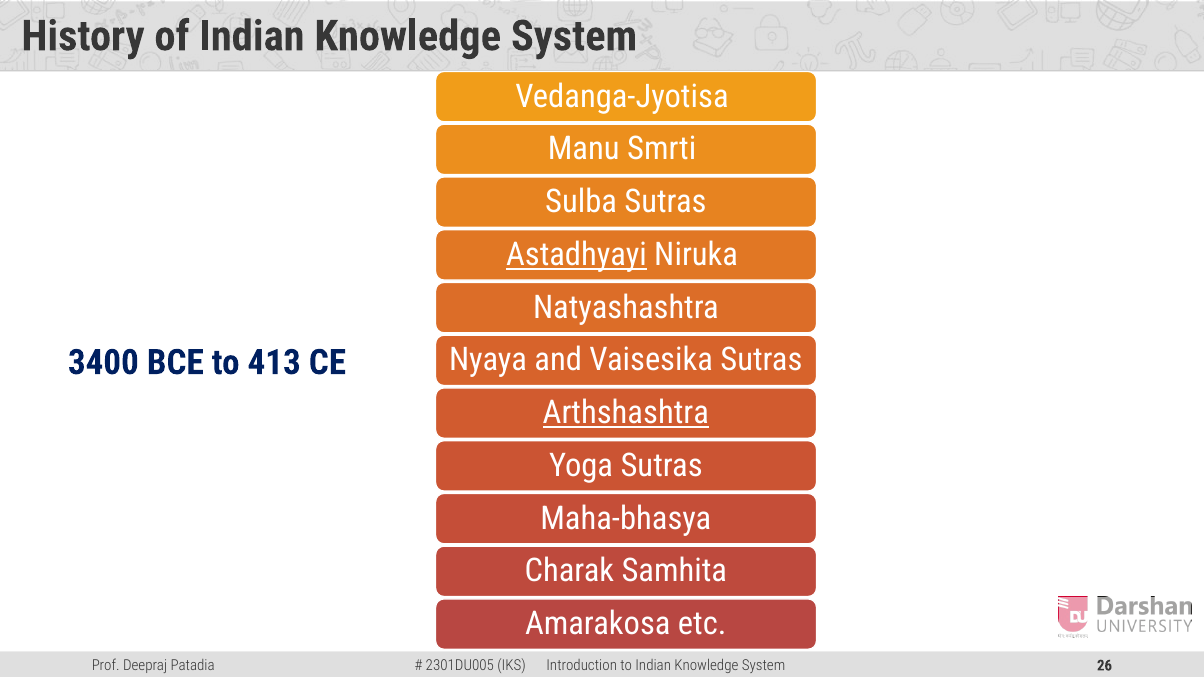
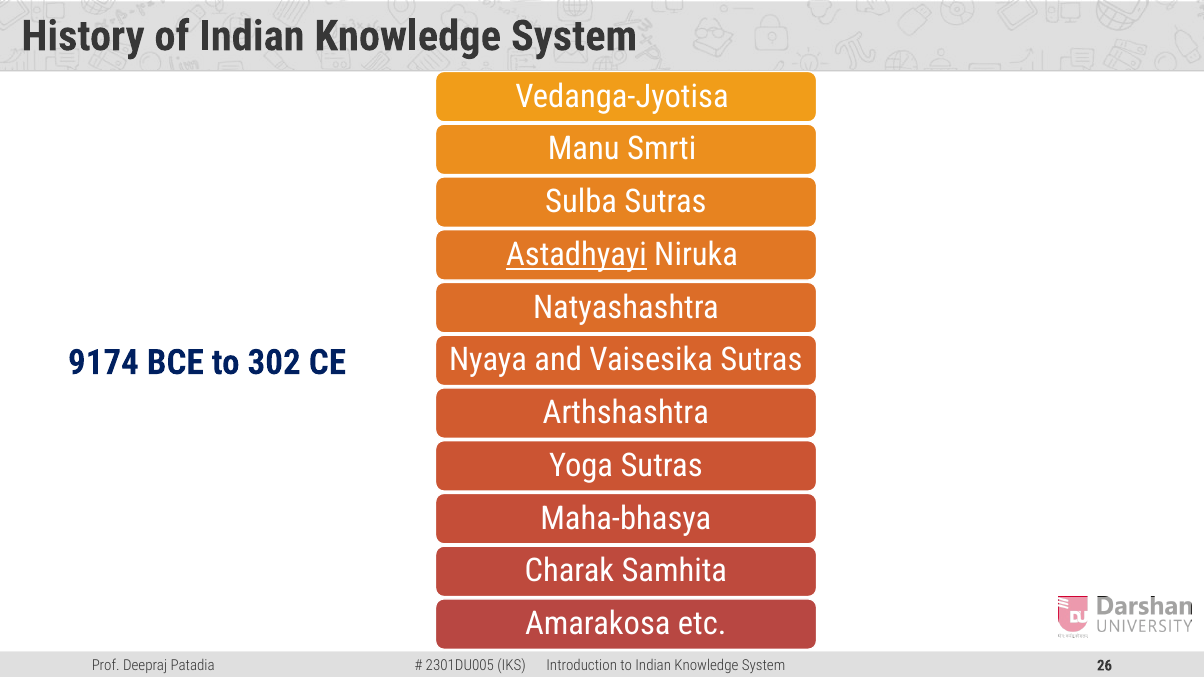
3400: 3400 -> 9174 (103, 363)
413: 413 -> 302 (274, 363)
Arthshashtra underline: present -> none (626, 413)
